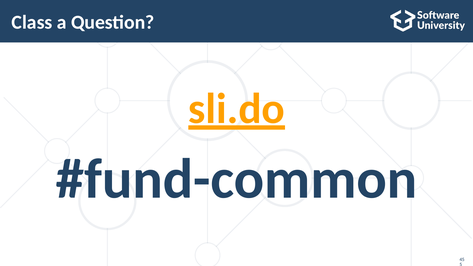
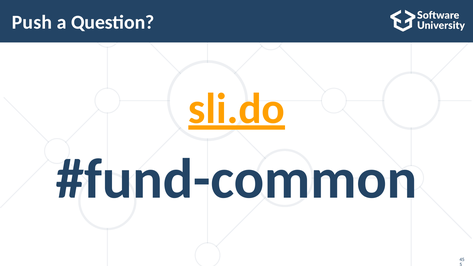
Class: Class -> Push (32, 22)
